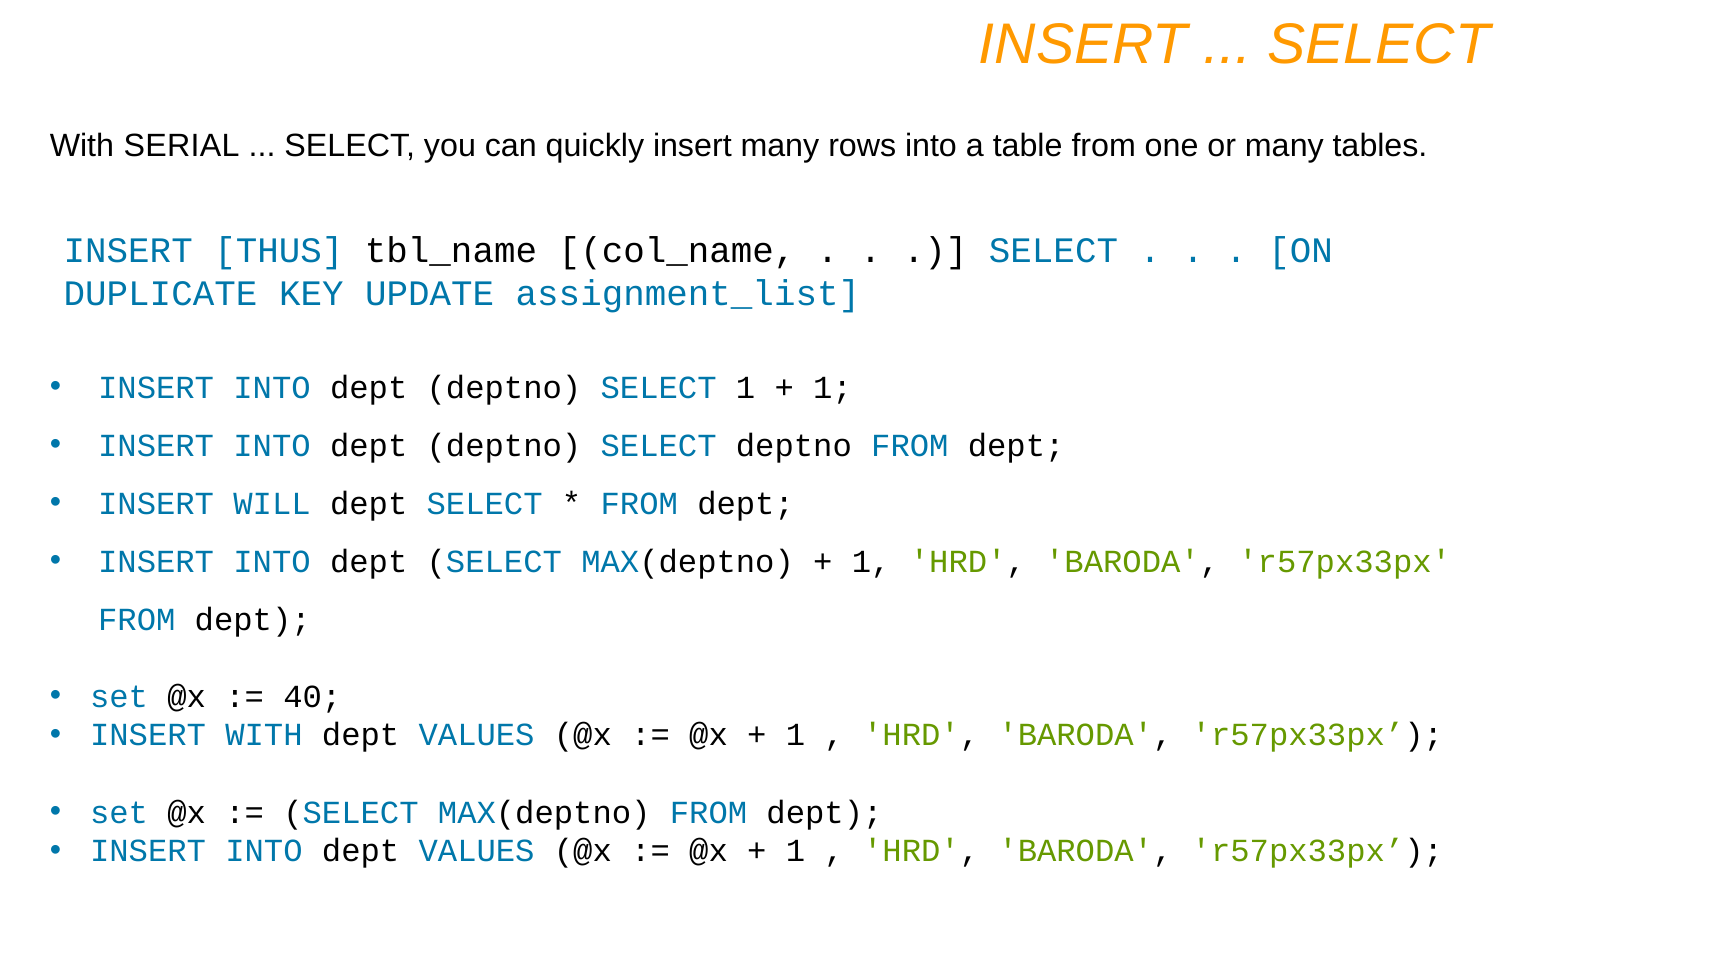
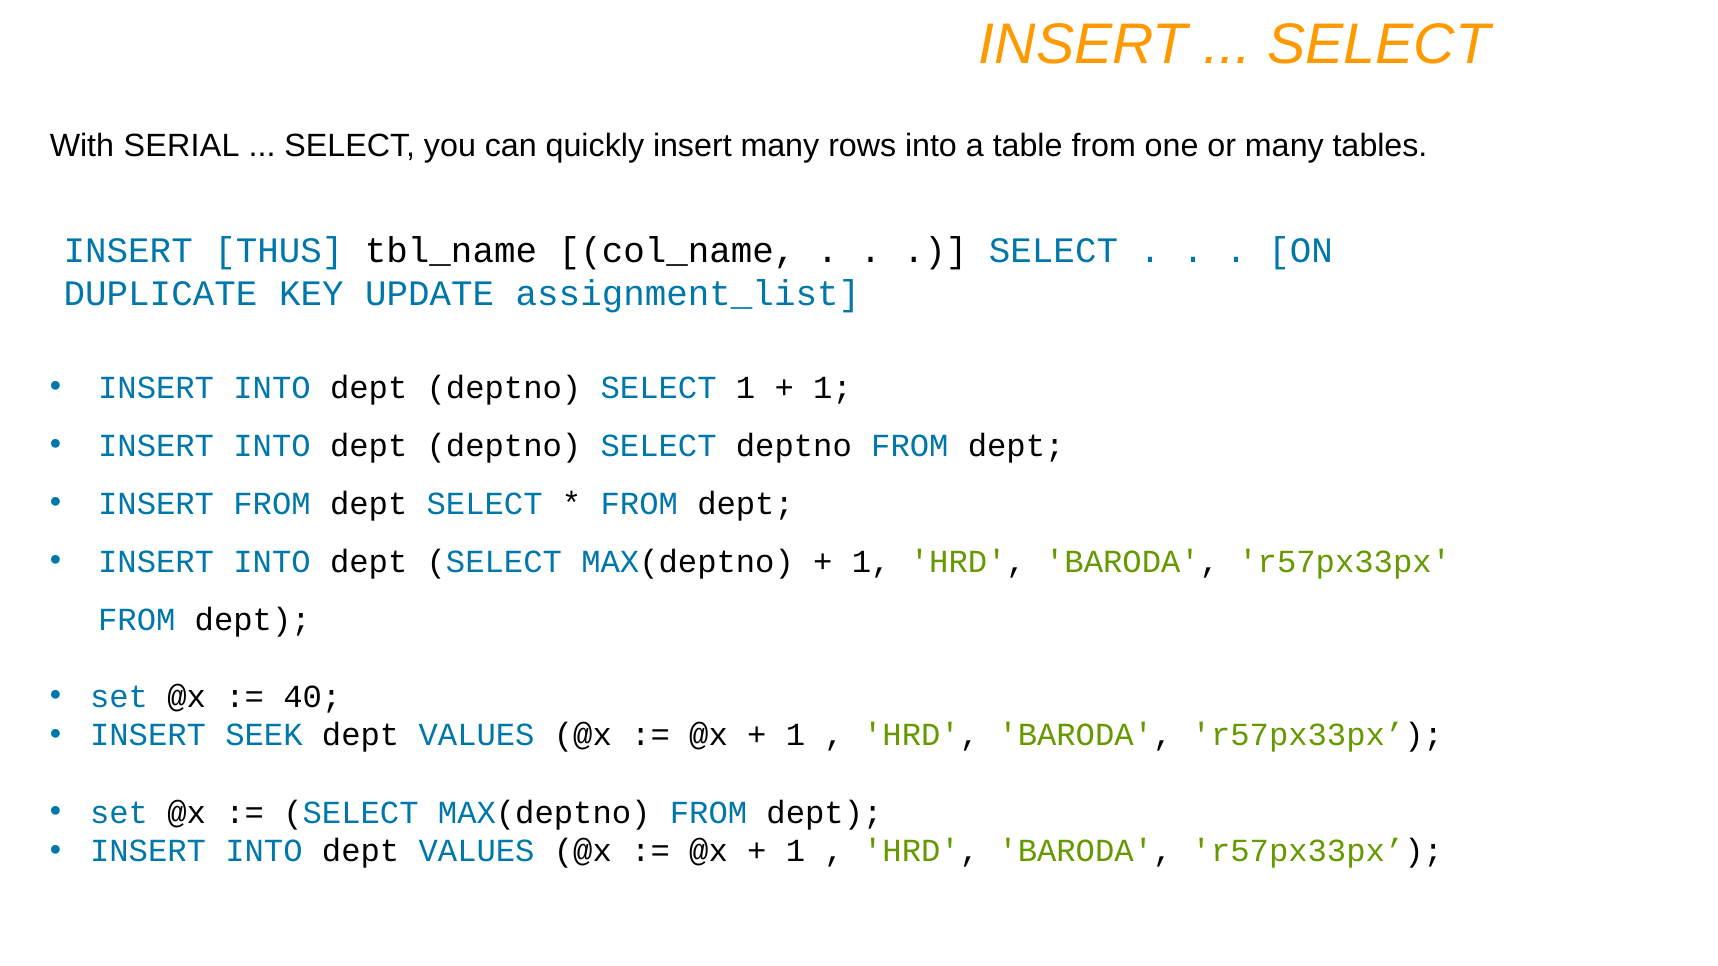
INSERT WILL: WILL -> FROM (272, 504)
INSERT WITH: WITH -> SEEK (264, 736)
